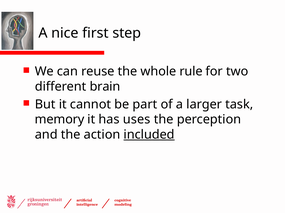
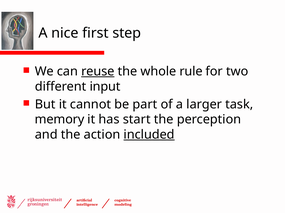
reuse underline: none -> present (98, 72)
brain: brain -> input (105, 87)
uses: uses -> start (137, 120)
